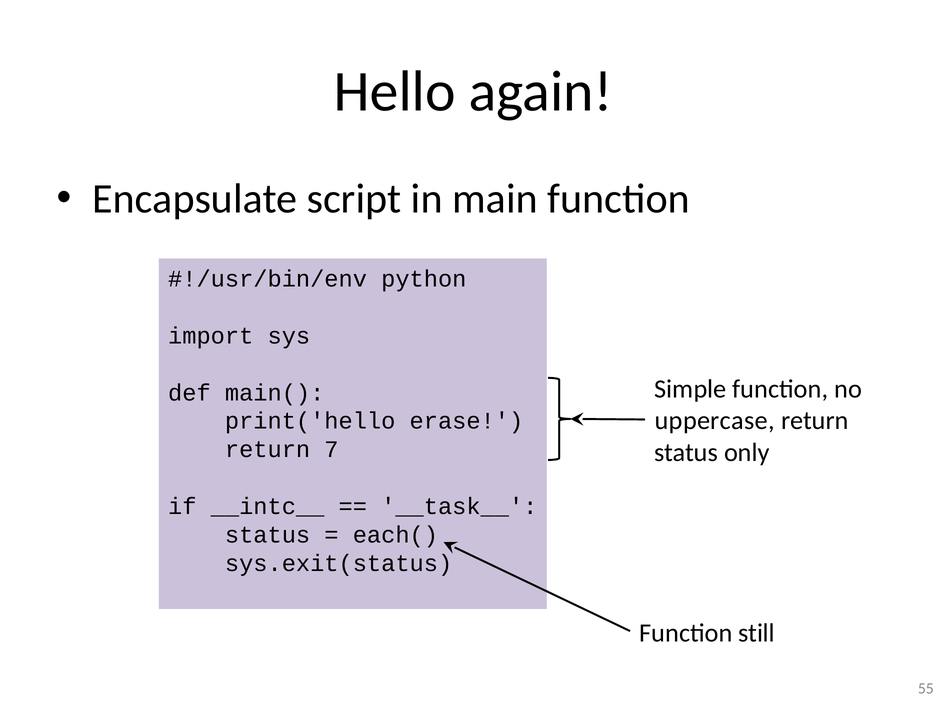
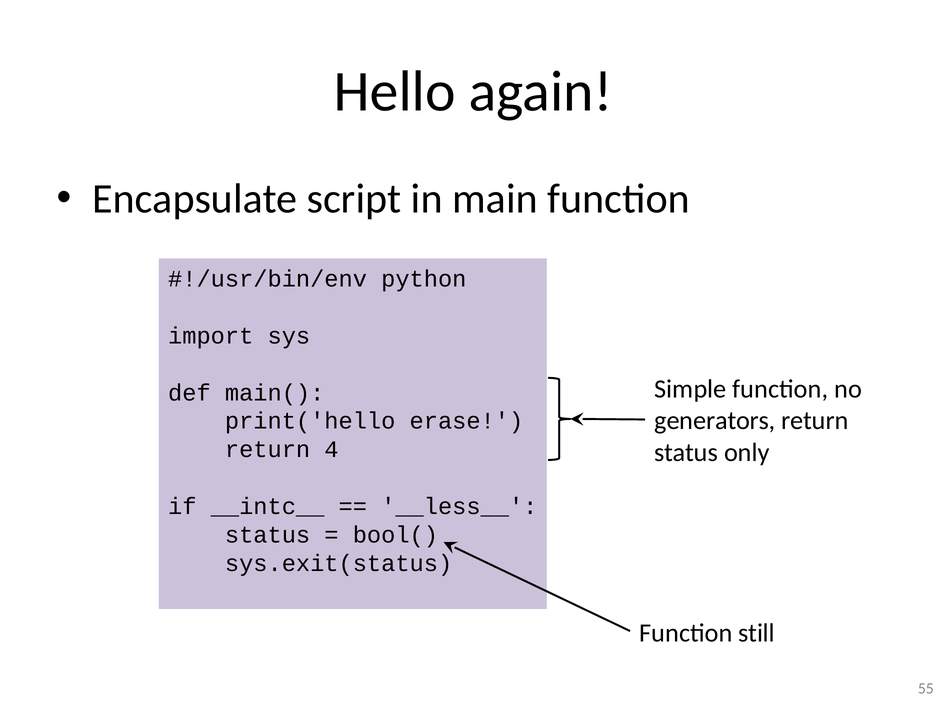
uppercase: uppercase -> generators (715, 420)
7: 7 -> 4 (331, 449)
__task__: __task__ -> __less__ (459, 506)
each(: each( -> bool( (395, 534)
